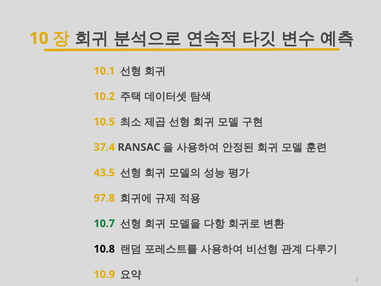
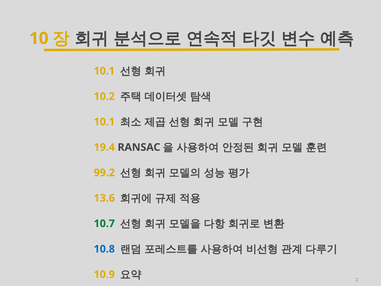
10.5: 10.5 -> 10.1 (104, 122)
37.4: 37.4 -> 19.4 (104, 147)
43.5: 43.5 -> 99.2 (104, 173)
97.8: 97.8 -> 13.6 (104, 198)
10.8 colour: black -> blue (104, 249)
